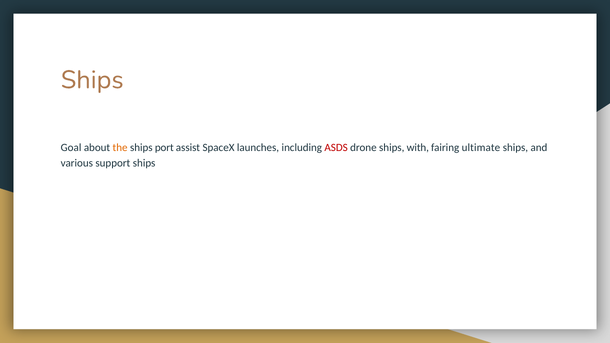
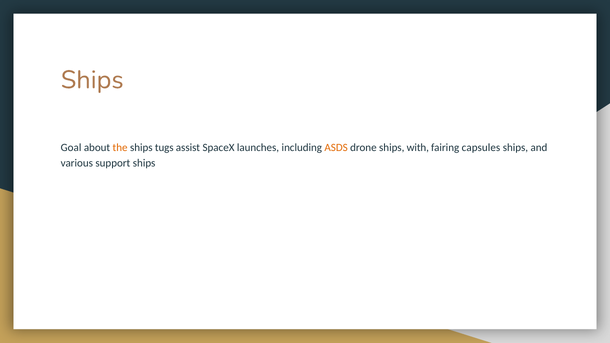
port: port -> tugs (164, 148)
ASDS colour: red -> orange (336, 148)
ultimate: ultimate -> capsules (481, 148)
